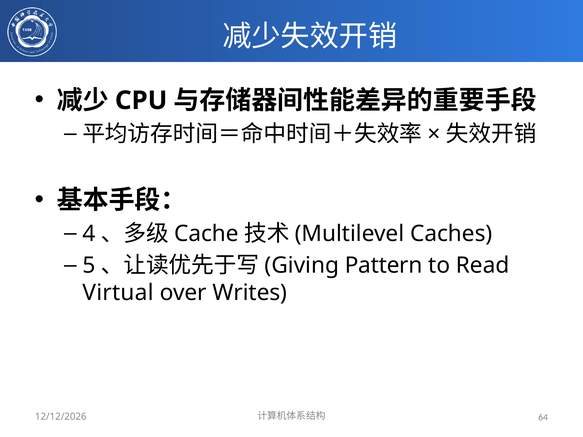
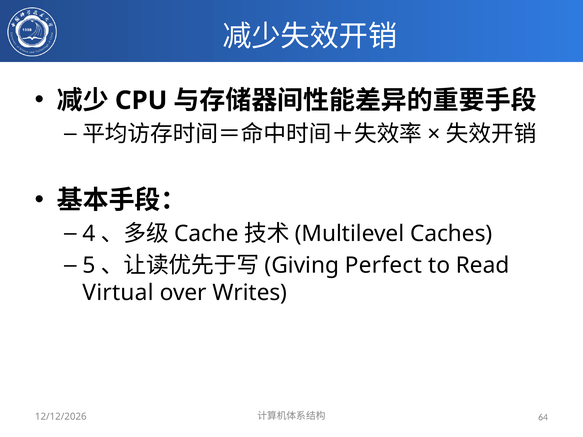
Pattern: Pattern -> Perfect (383, 266)
